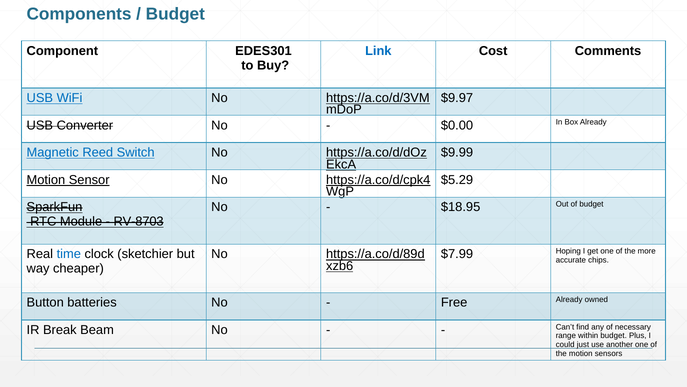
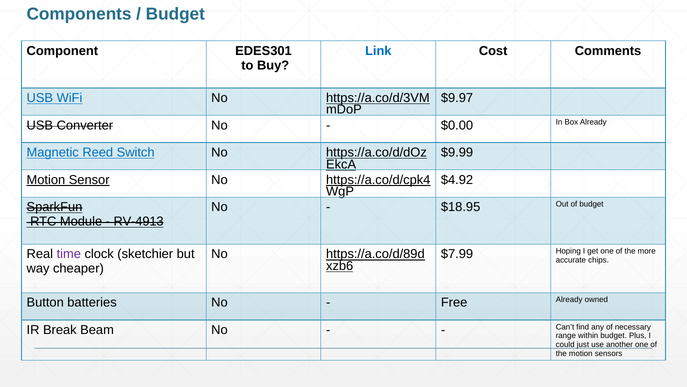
$5.29: $5.29 -> $4.92 (457, 180)
RV-8703: RV-8703 -> RV-4913 (139, 221)
time colour: blue -> purple (69, 254)
